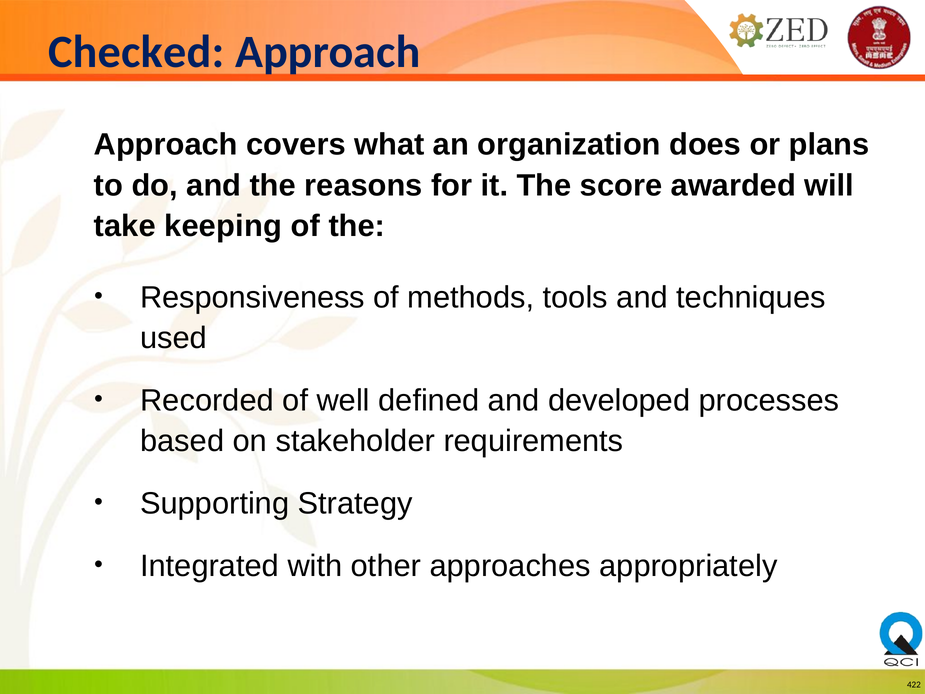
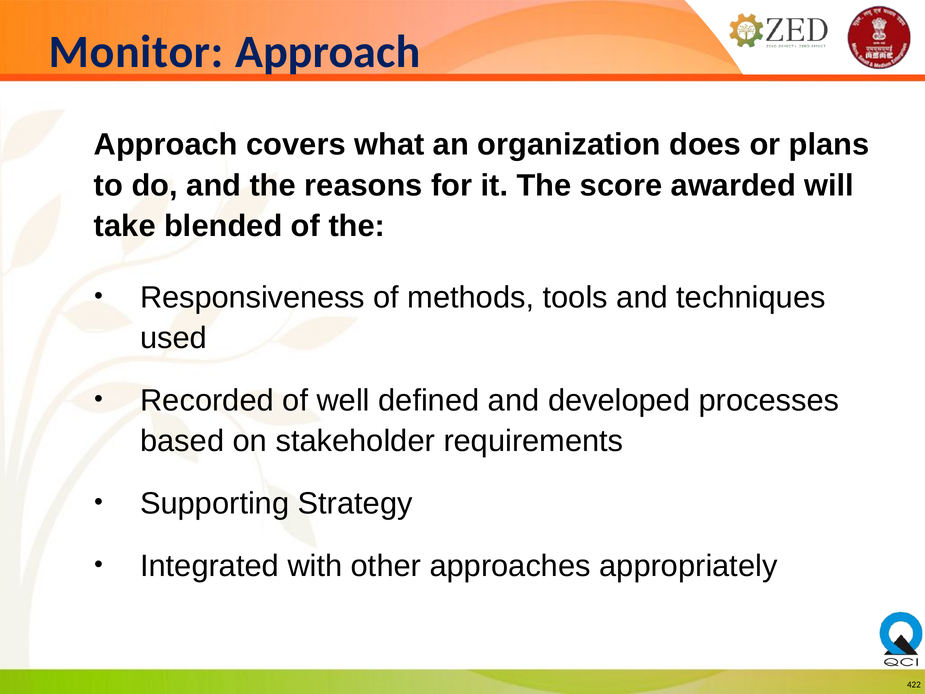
Checked: Checked -> Monitor (136, 52)
keeping: keeping -> blended (223, 226)
